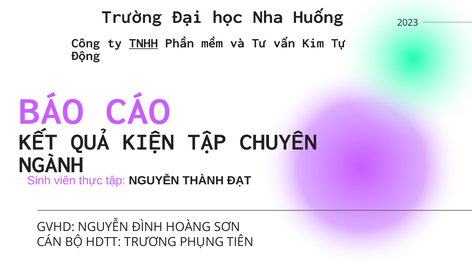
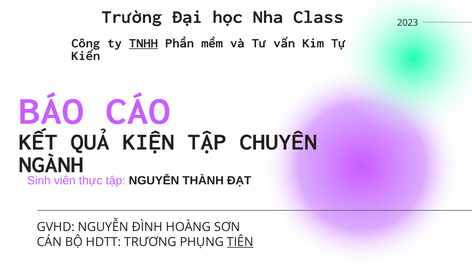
Huống: Huống -> Class (318, 17)
Động: Động -> Kiến (86, 56)
TIÊN underline: none -> present (240, 242)
